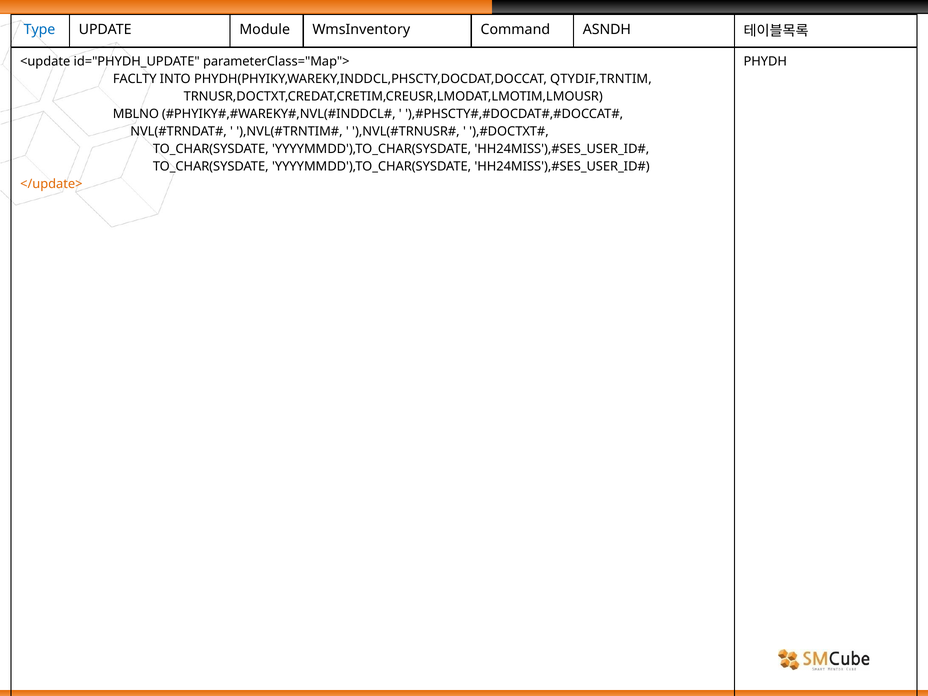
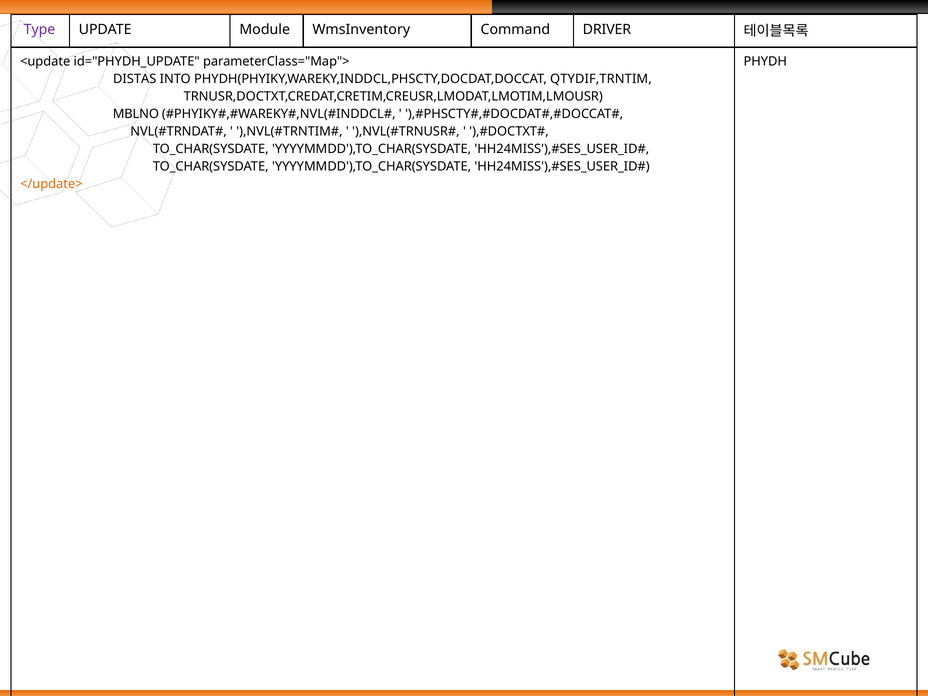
Type colour: blue -> purple (40, 29)
ASNDH: ASNDH -> DRIVER (607, 29)
FACLTY: FACLTY -> DISTAS (135, 79)
